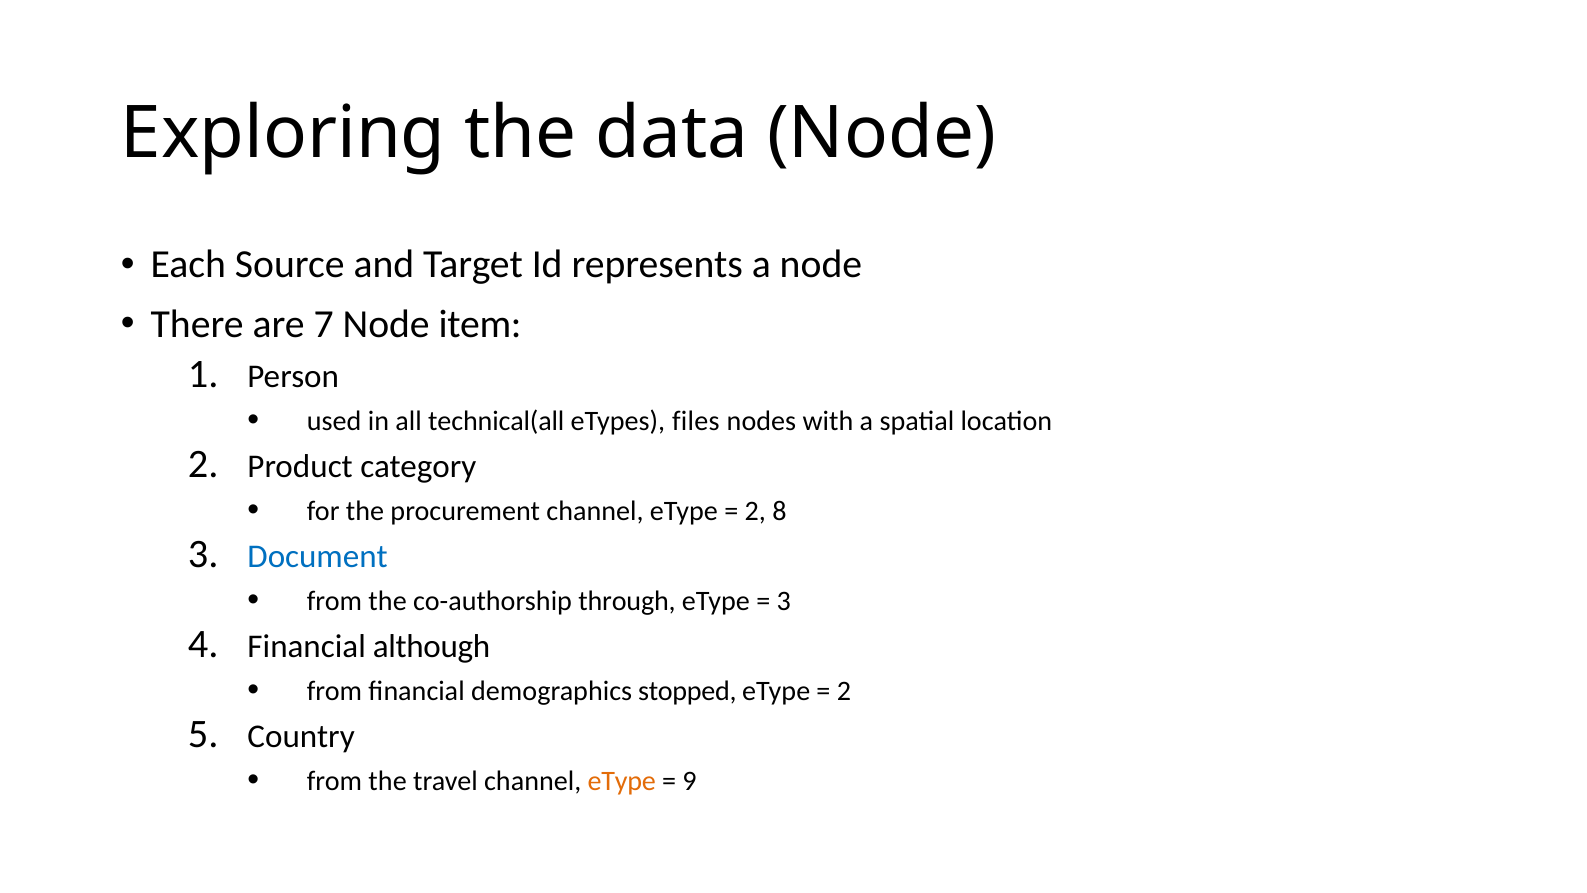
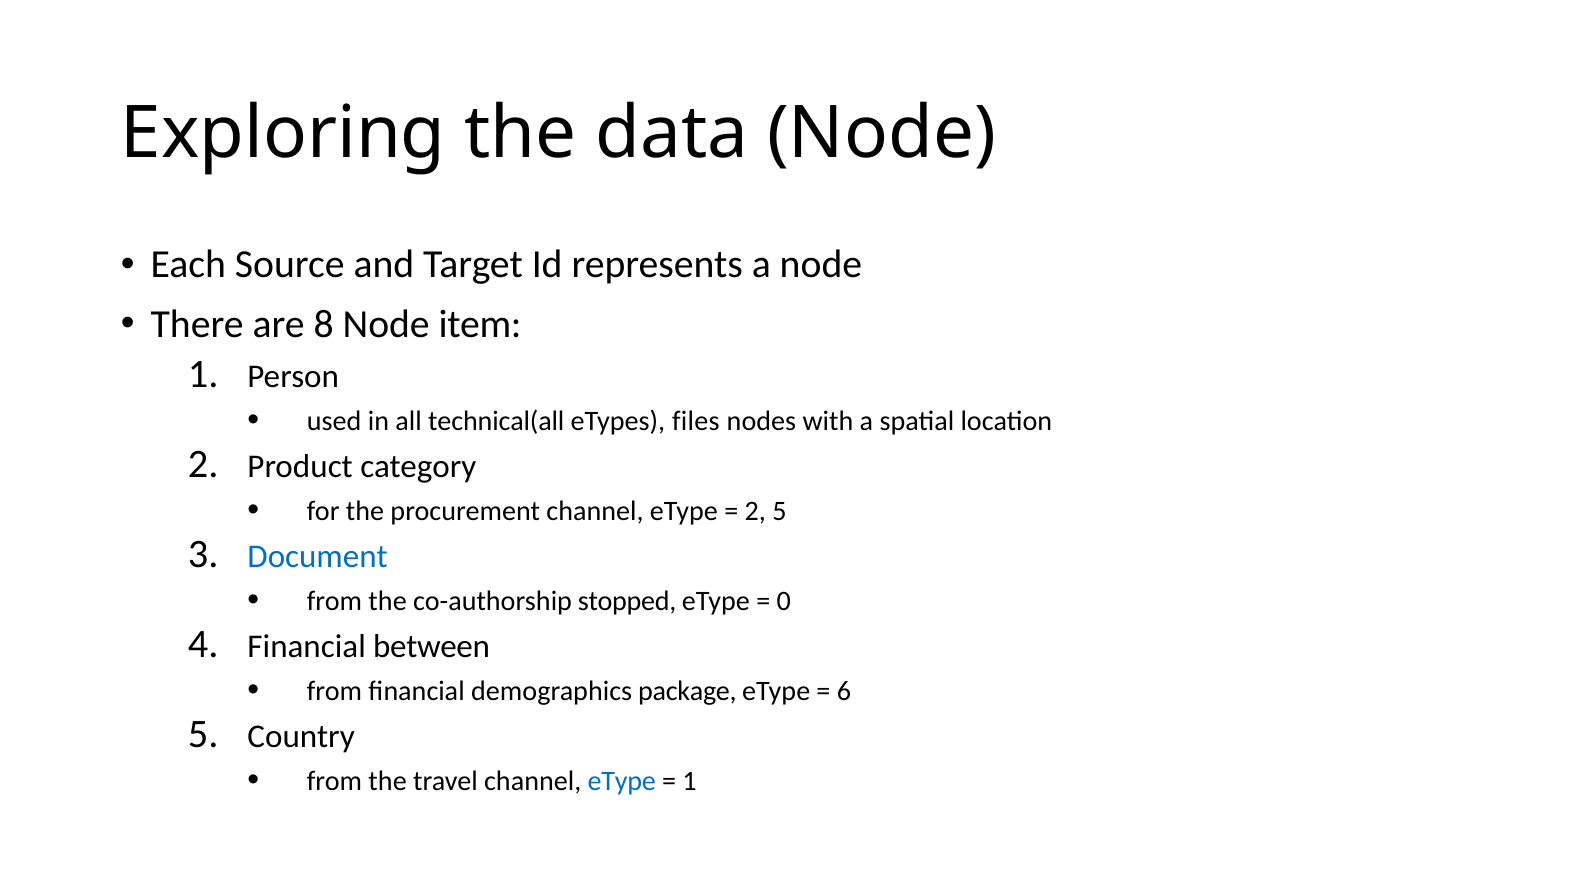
7: 7 -> 8 (324, 324)
2 8: 8 -> 5 (779, 511)
through: through -> stopped (627, 601)
3: 3 -> 0 (784, 601)
although: although -> between (432, 646)
stopped: stopped -> package (687, 691)
2: 2 -> 6 (844, 691)
eType colour: orange -> blue (622, 780)
9: 9 -> 1 (689, 780)
